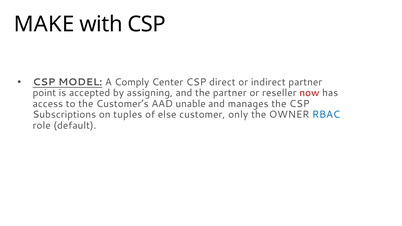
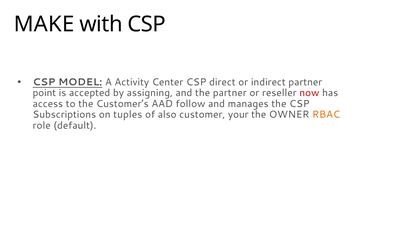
Comply: Comply -> Activity (132, 82)
unable: unable -> follow (191, 104)
else: else -> also (167, 115)
only: only -> your (238, 115)
RBAC colour: blue -> orange (326, 115)
